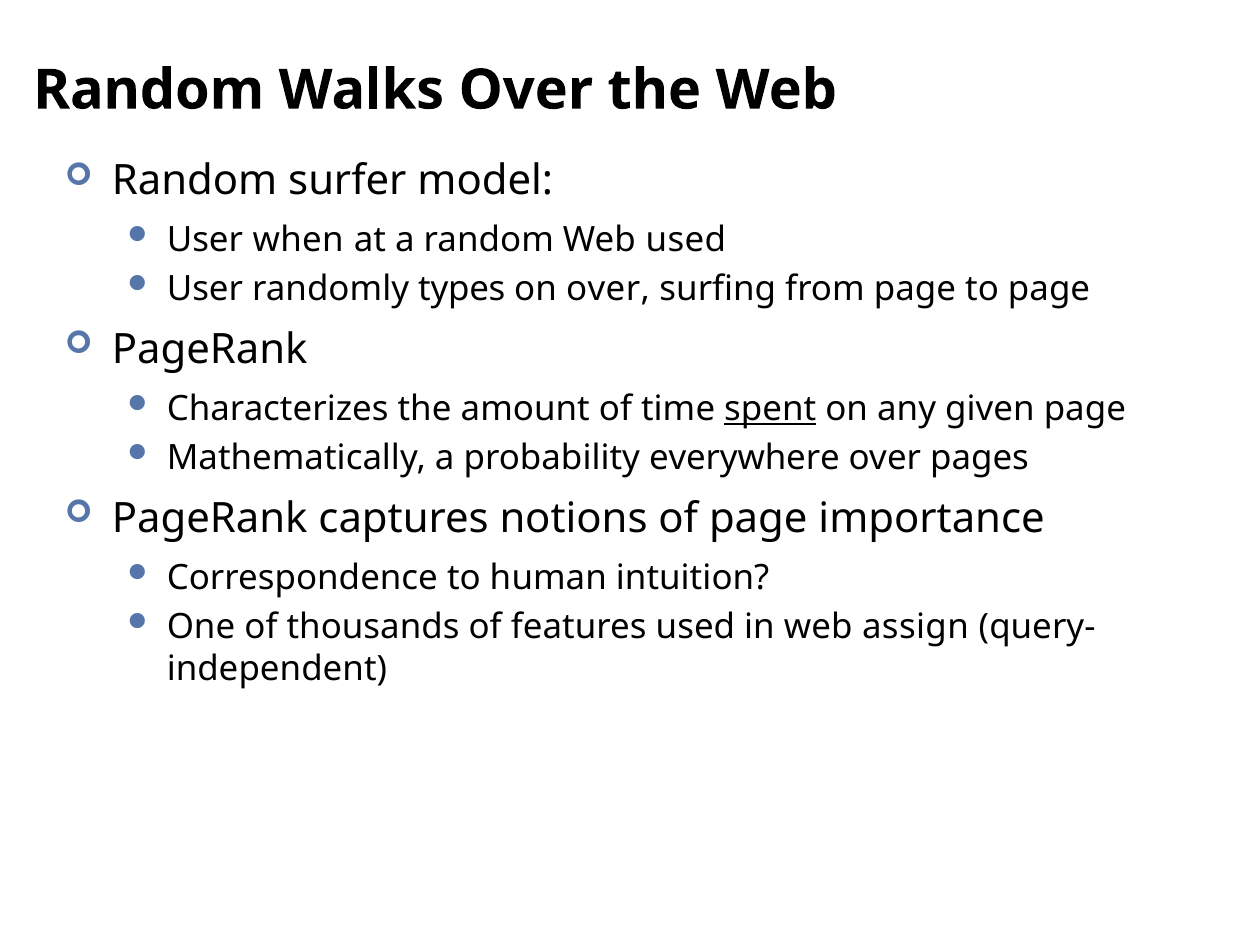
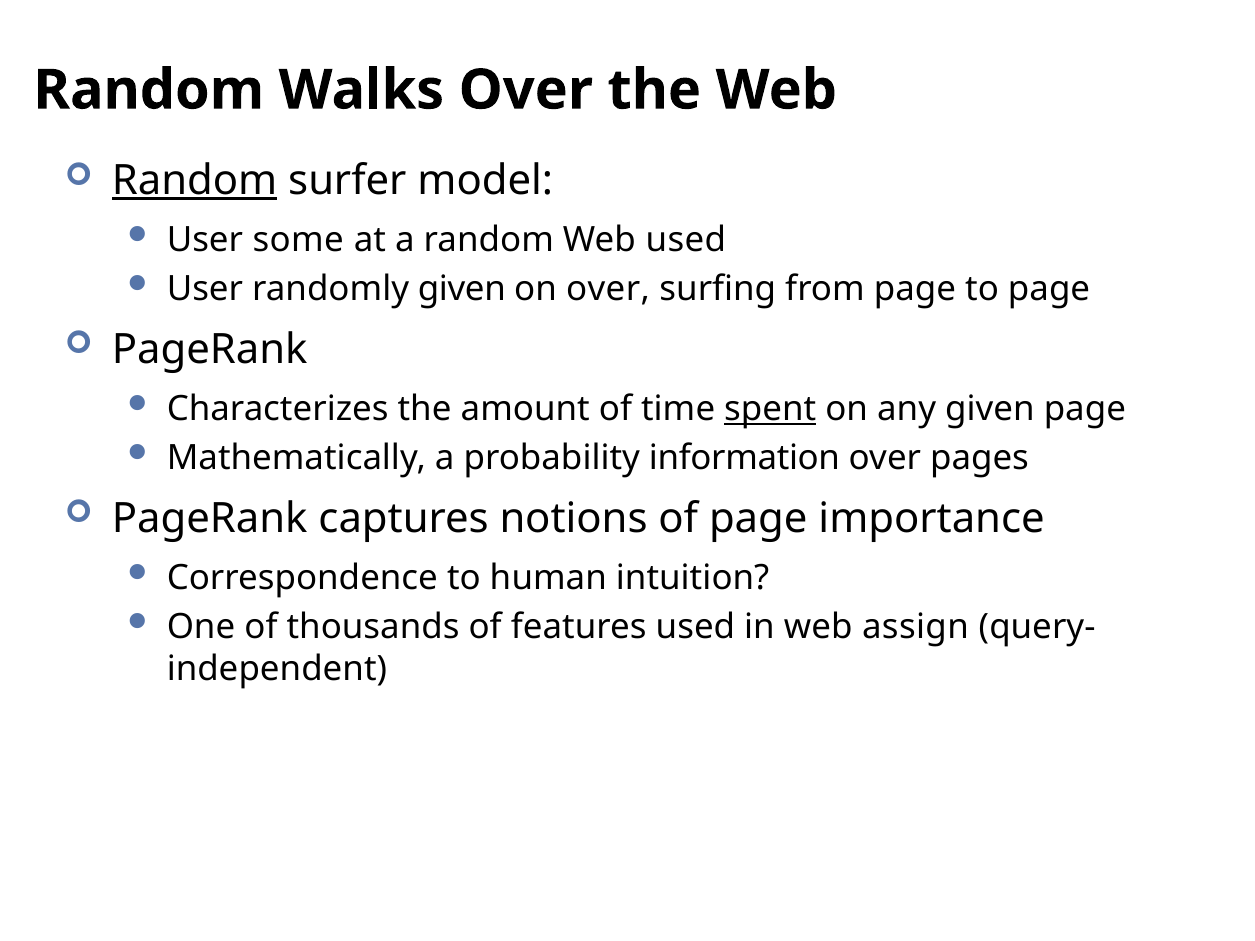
Random underline: none -> present (195, 181)
when: when -> some (298, 240)
randomly types: types -> given (462, 289)
everywhere: everywhere -> information (744, 458)
